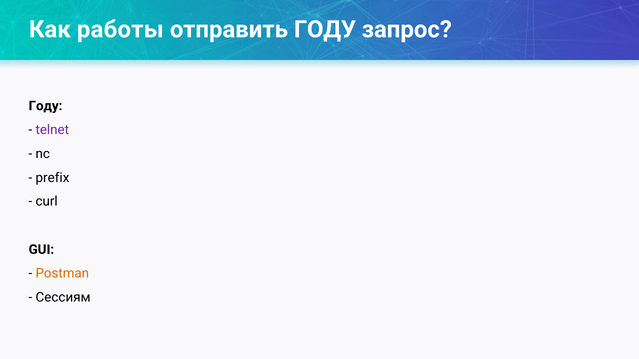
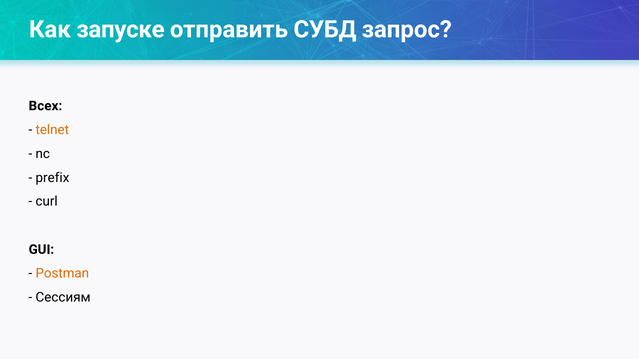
работы: работы -> запуске (120, 29)
отправить ГОДУ: ГОДУ -> СУБД (325, 29)
Году: Году -> Всех (45, 106)
telnet colour: purple -> orange (52, 130)
